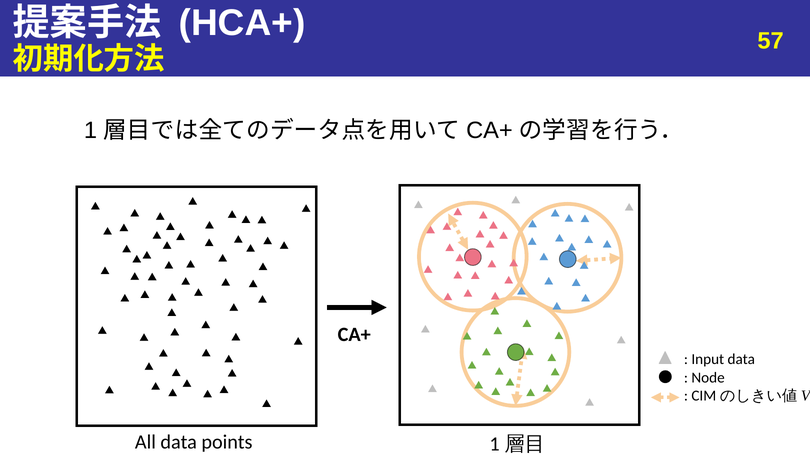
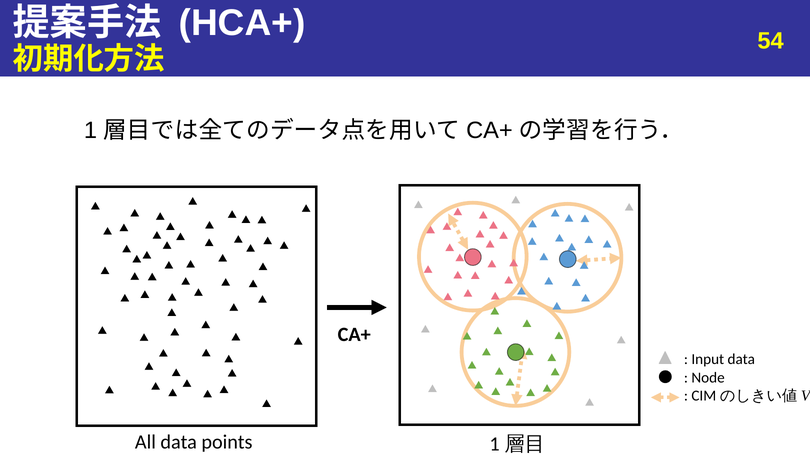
57: 57 -> 54 (771, 41)
